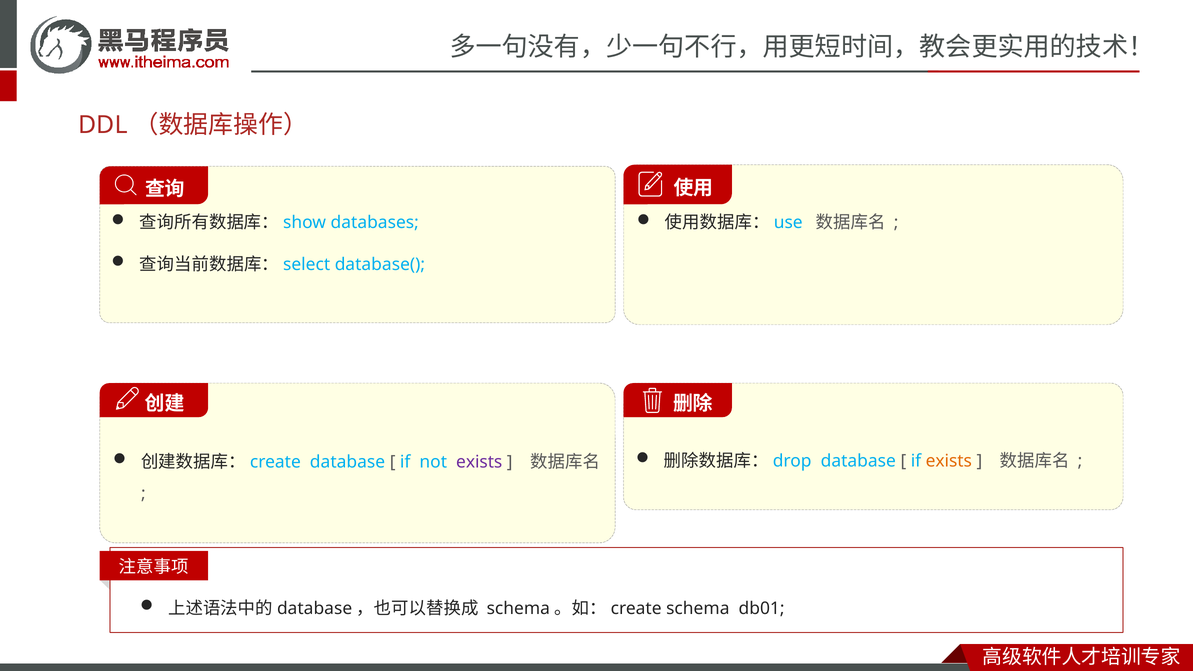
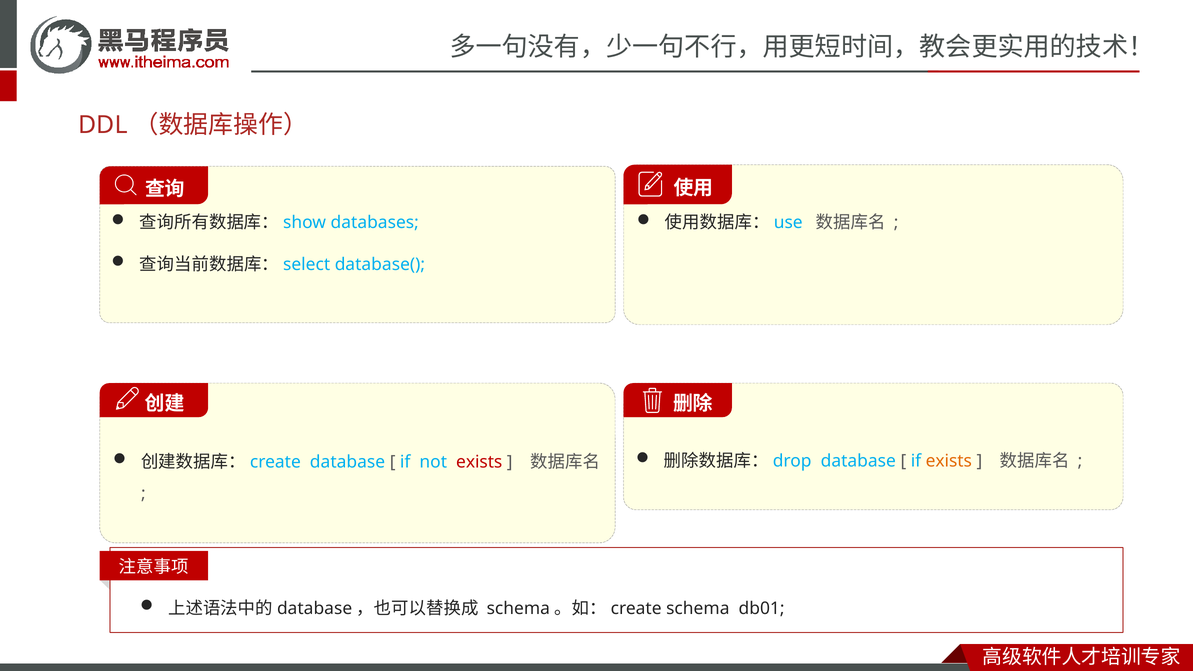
exists colour: purple -> red (479, 462)
